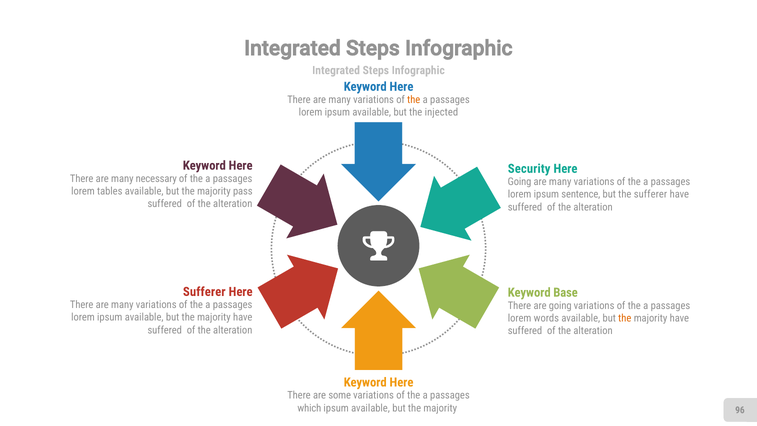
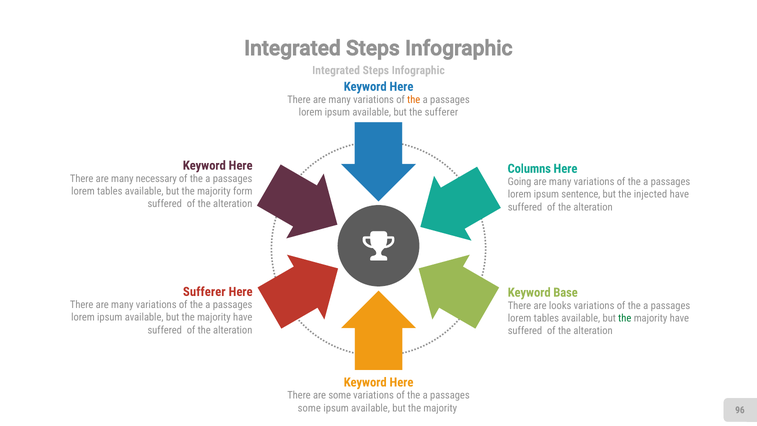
the injected: injected -> sufferer (441, 112)
Security: Security -> Columns (529, 169)
pass: pass -> form (243, 191)
the sufferer: sufferer -> injected (650, 194)
are going: going -> looks (560, 305)
words: words -> tables (546, 318)
the colour: orange -> green (625, 318)
which: which -> some (309, 408)
